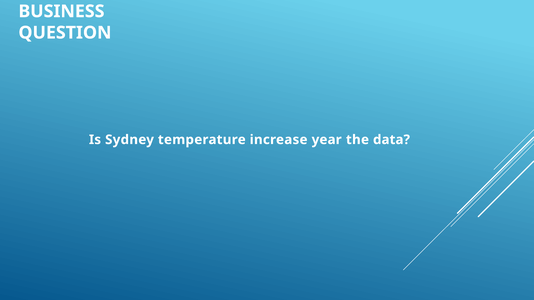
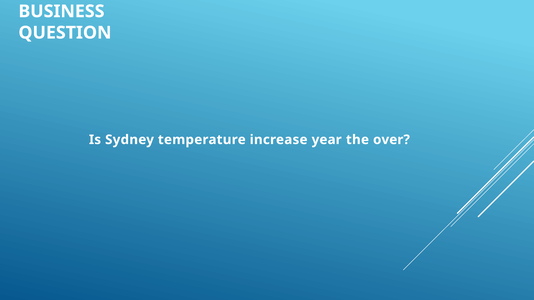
data: data -> over (391, 140)
